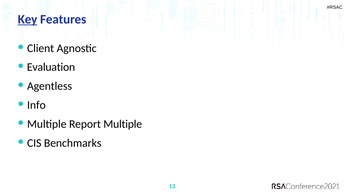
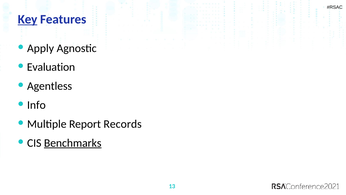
Client: Client -> Apply (41, 48)
Report Multiple: Multiple -> Records (123, 124)
Benchmarks underline: none -> present (73, 143)
